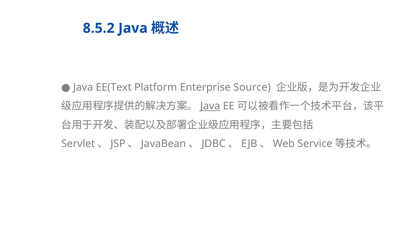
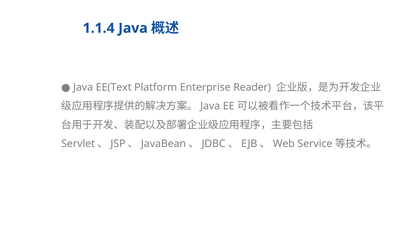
8.5.2: 8.5.2 -> 1.1.4 (99, 28)
Source: Source -> Reader (252, 87)
Java underline: present -> none (210, 106)
